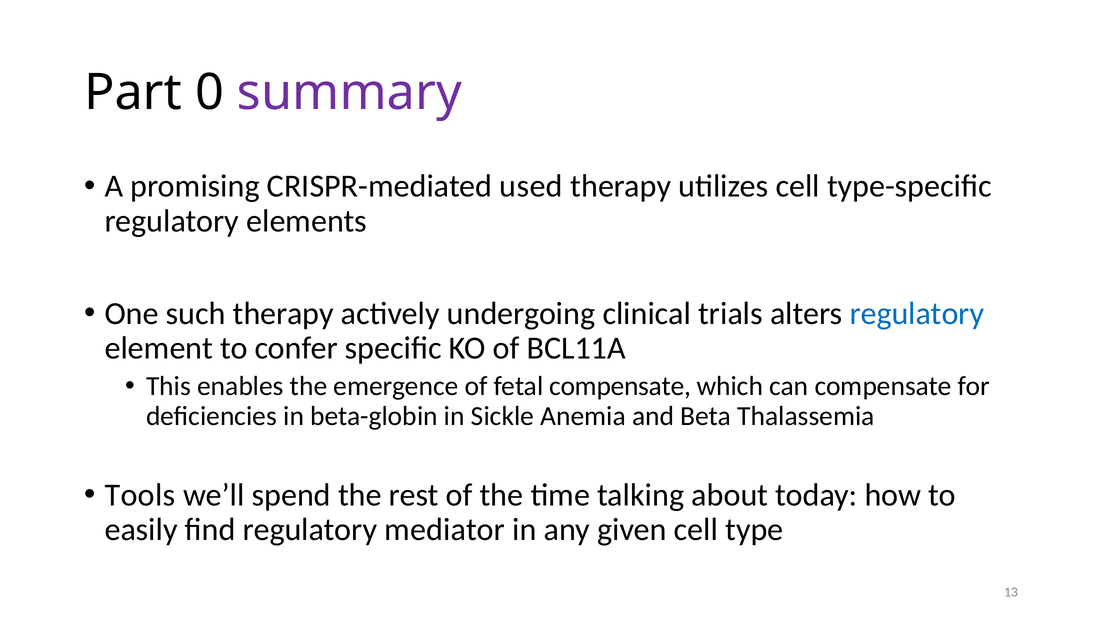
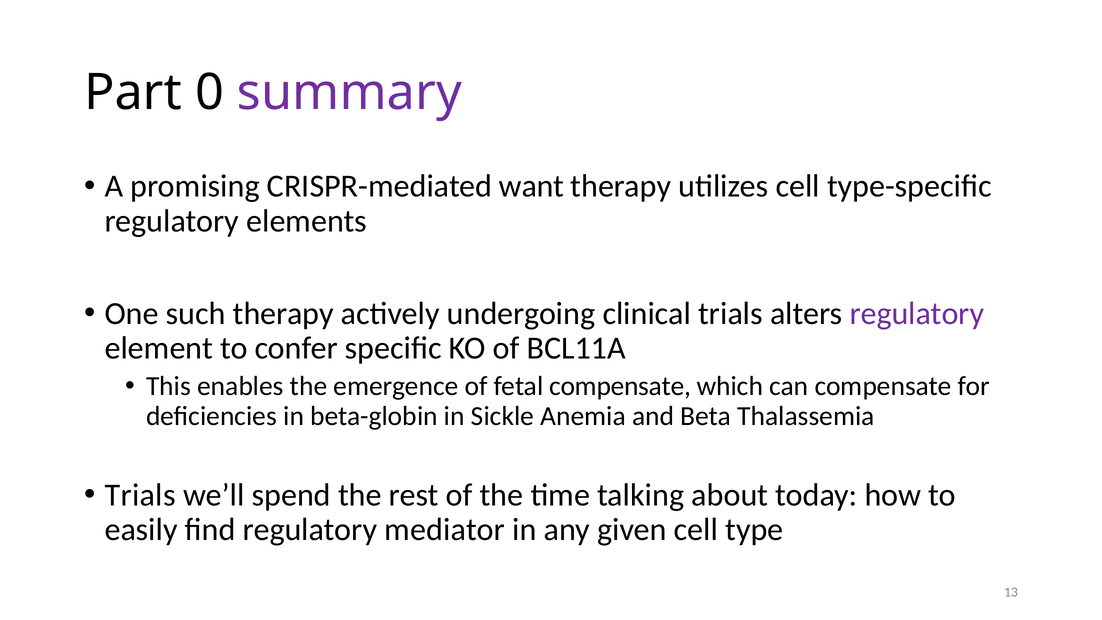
used: used -> want (531, 186)
regulatory colour: blue -> purple (917, 313)
Tools: Tools -> Trials (140, 495)
